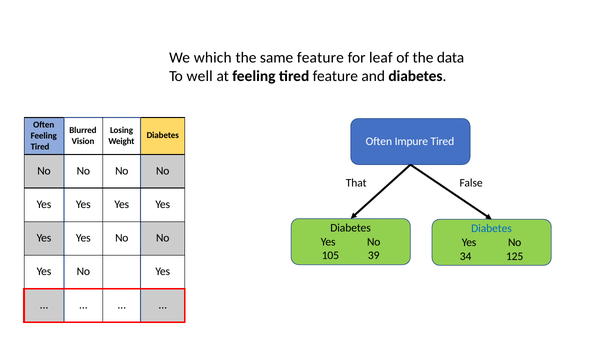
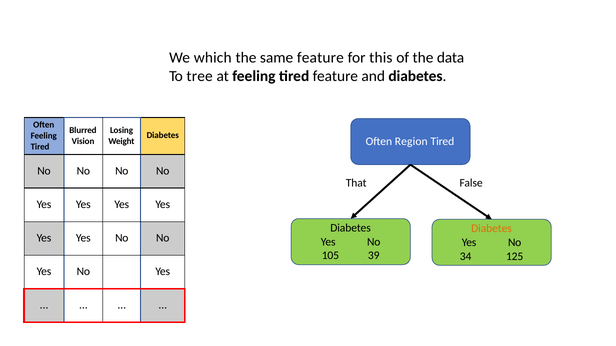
leaf: leaf -> this (381, 58)
well: well -> tree (200, 76)
Impure: Impure -> Region (411, 142)
Diabetes colour: blue -> orange (492, 229)
